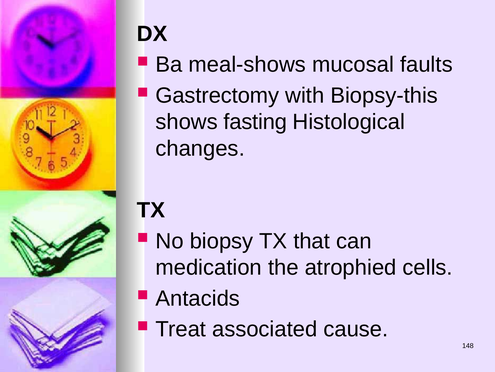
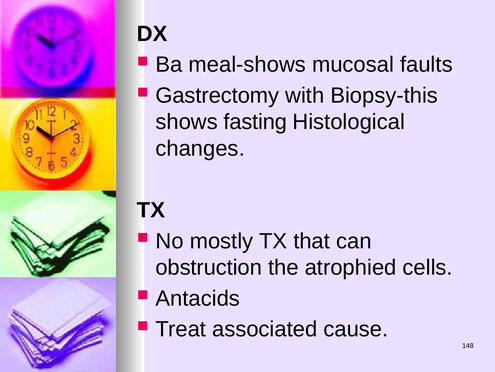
biopsy: biopsy -> mostly (222, 241)
medication: medication -> obstruction (209, 267)
